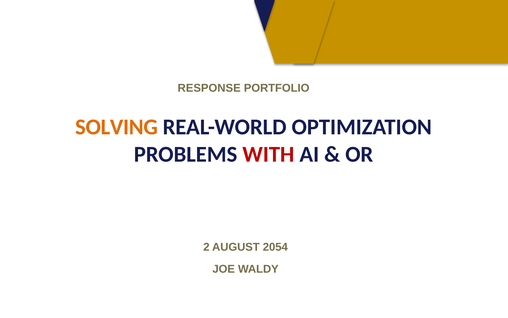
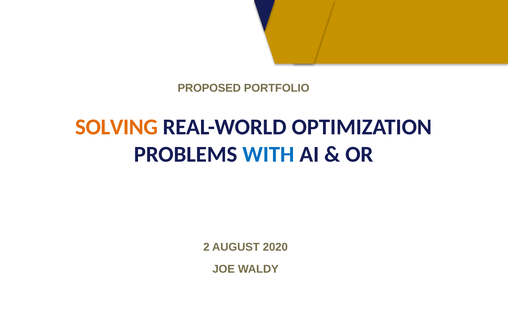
RESPONSE: RESPONSE -> PROPOSED (209, 88)
WITH colour: red -> blue (268, 154)
2054: 2054 -> 2020 (275, 247)
